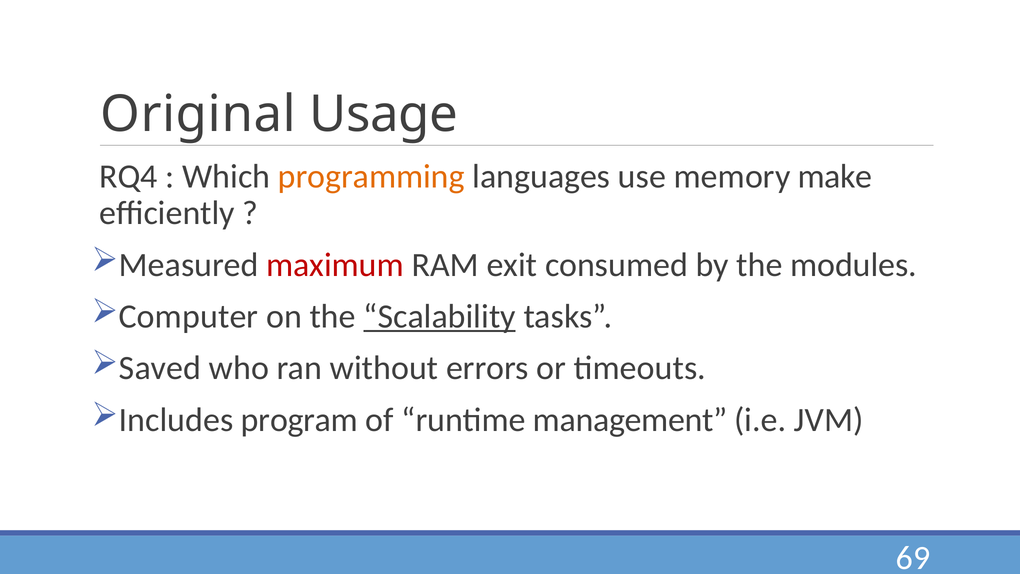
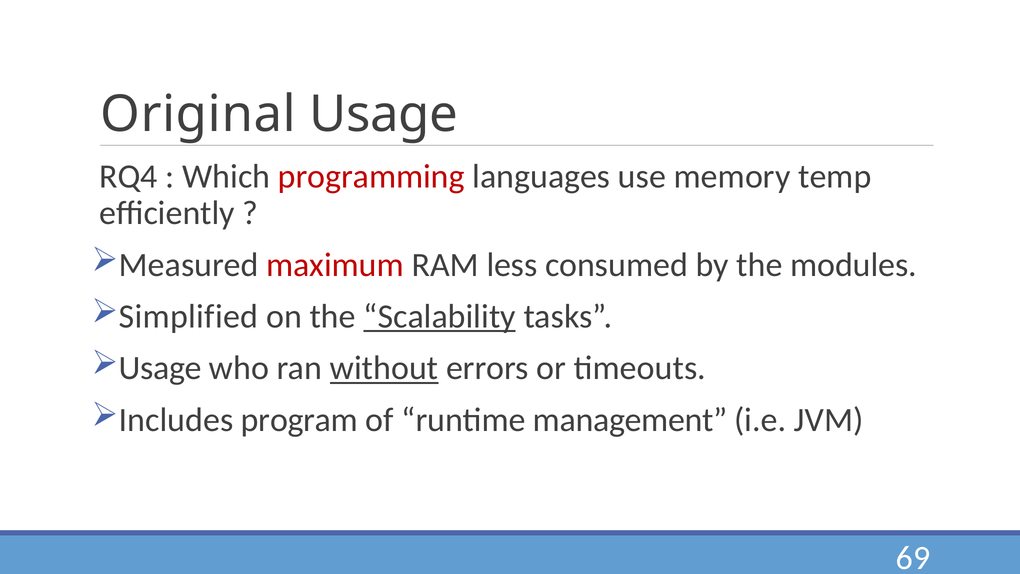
programming colour: orange -> red (371, 176)
make: make -> temp (835, 176)
exit: exit -> less (512, 265)
Computer: Computer -> Simplified (188, 316)
Saved: Saved -> Usage (160, 368)
without underline: none -> present (384, 368)
